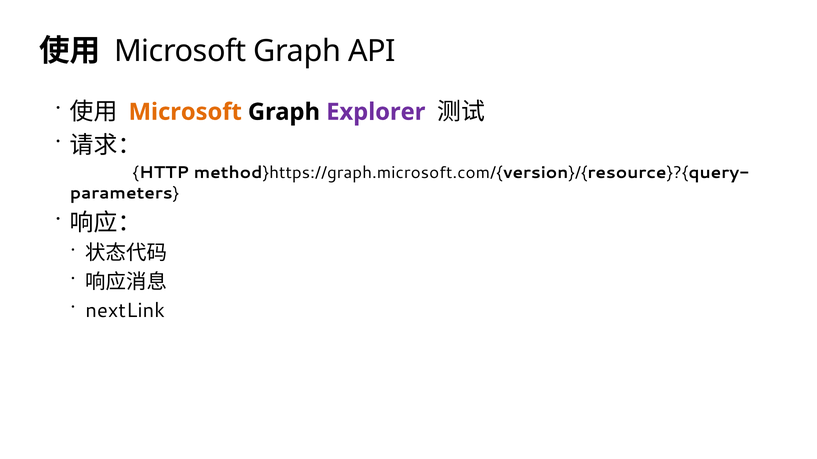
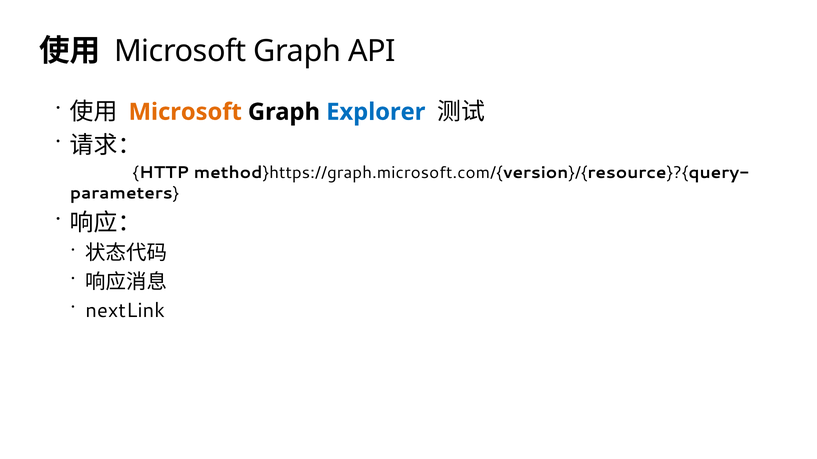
Explorer colour: purple -> blue (376, 112)
